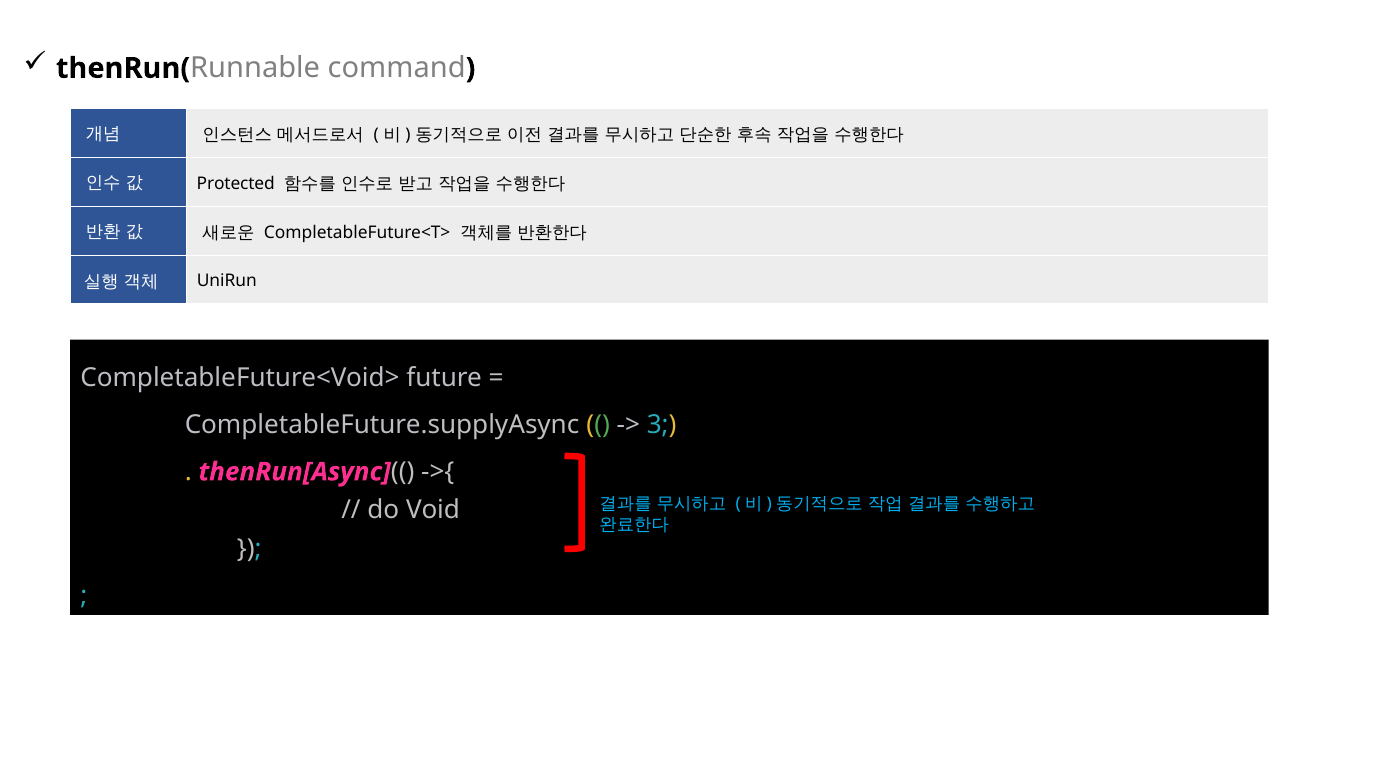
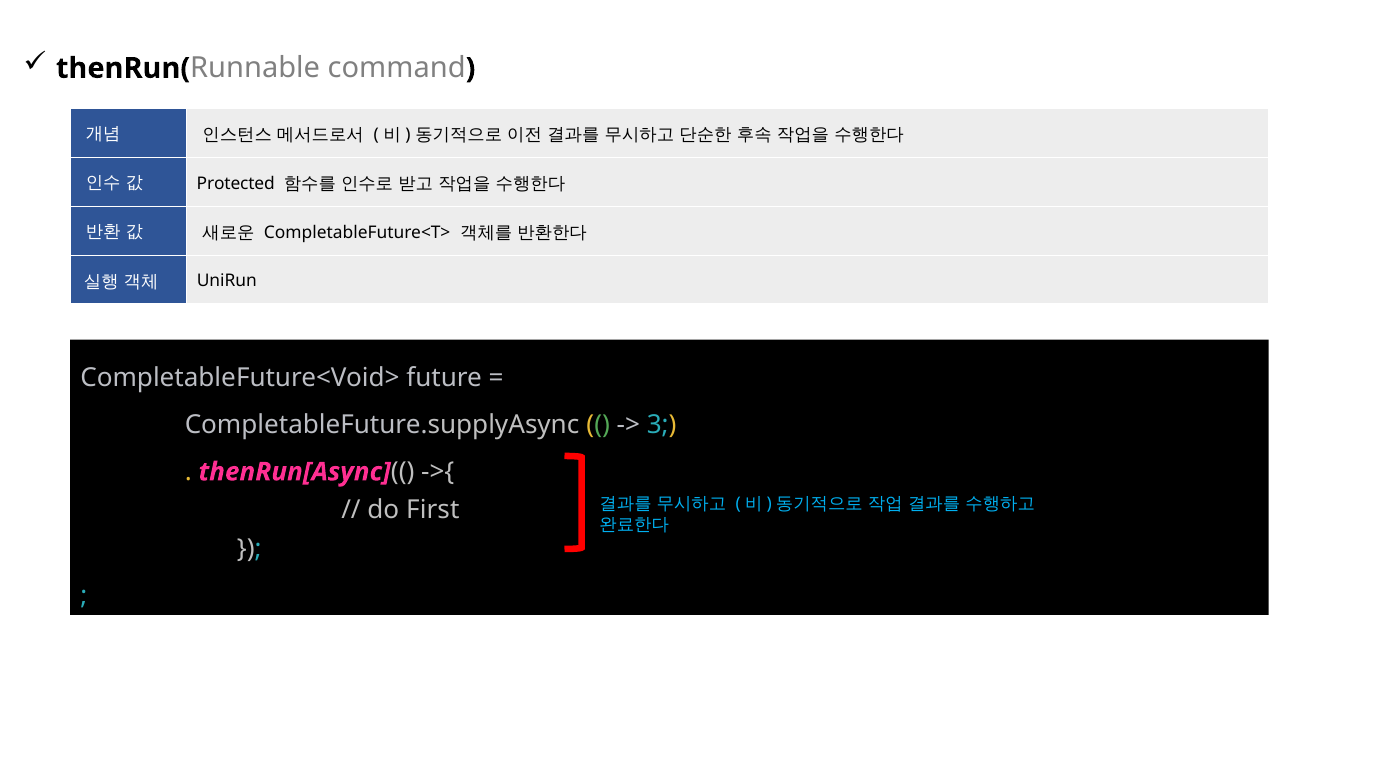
Void: Void -> First (433, 510)
